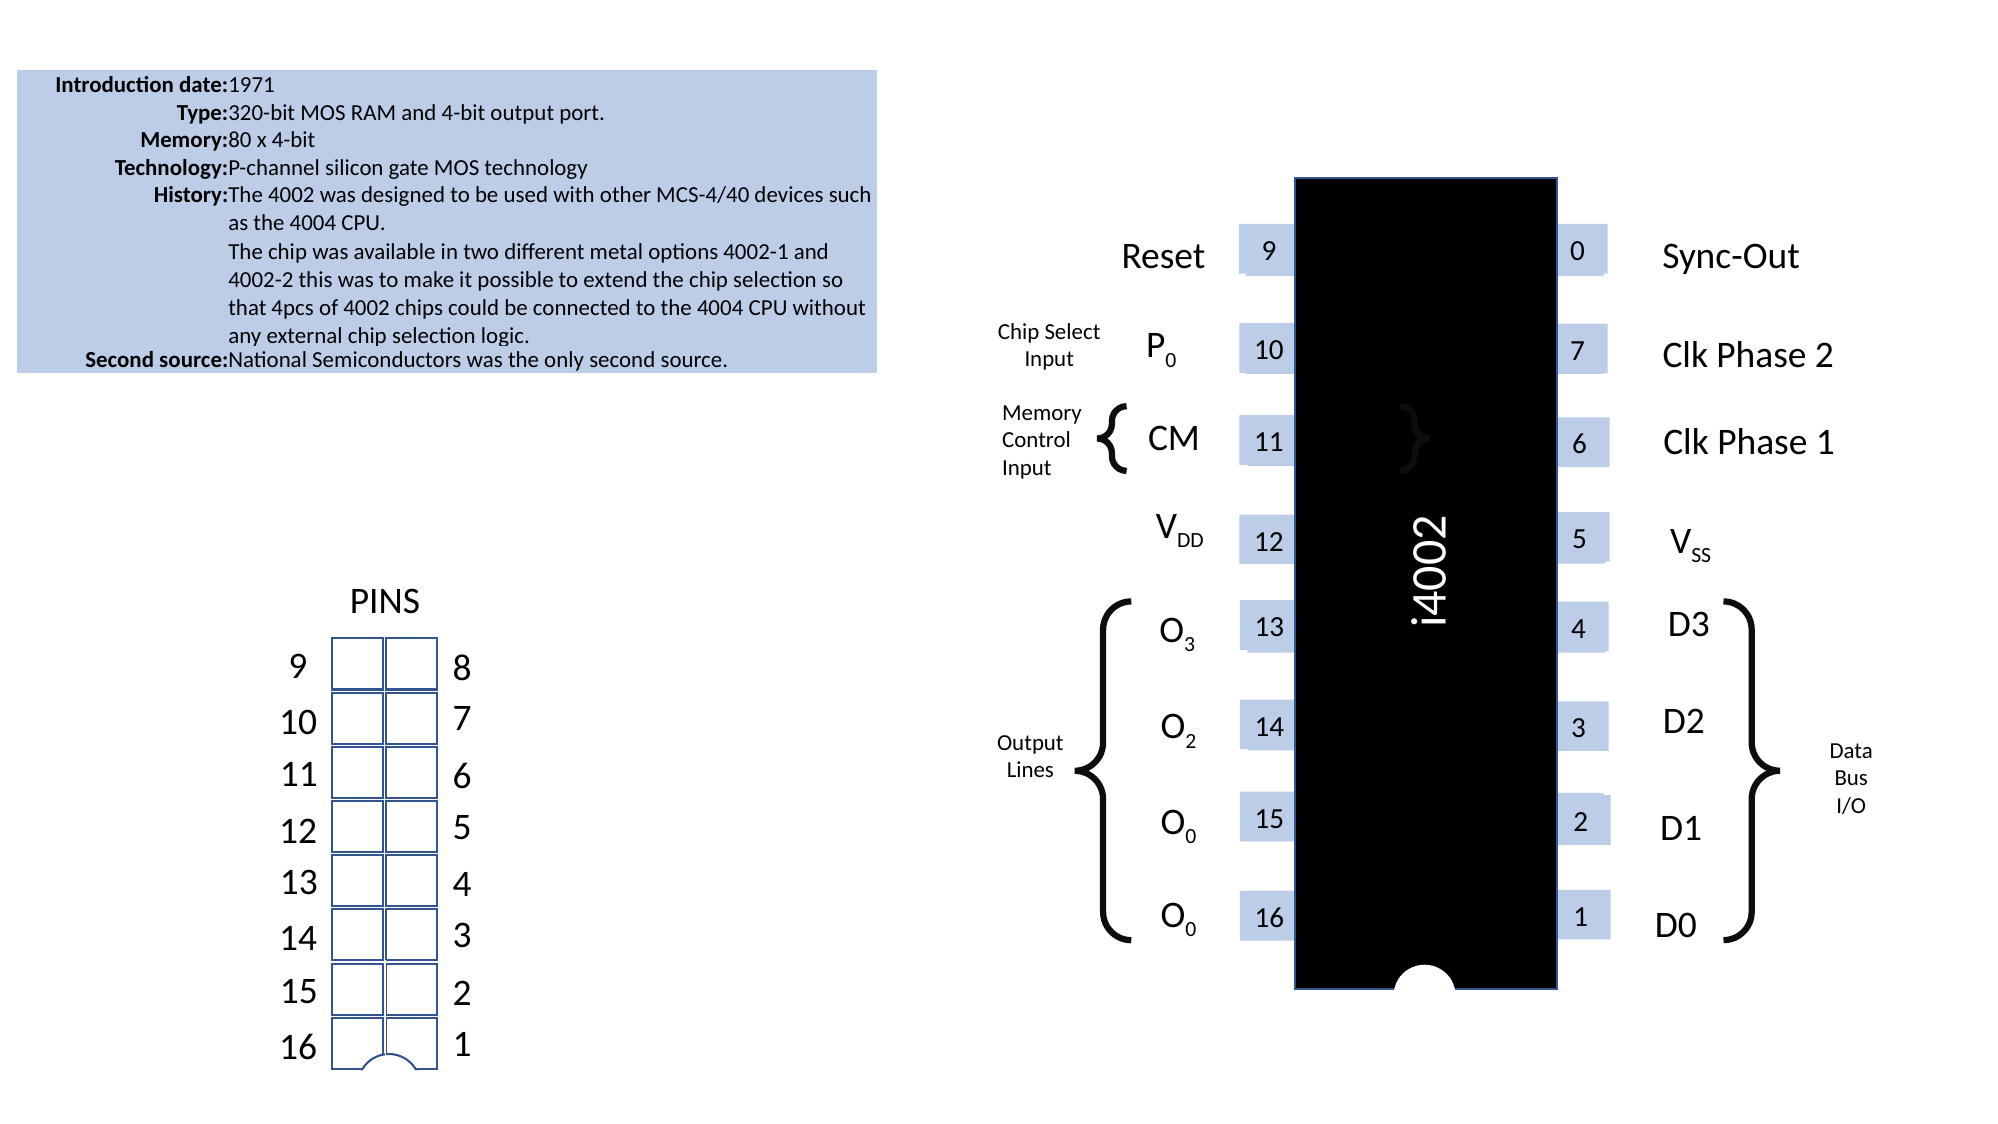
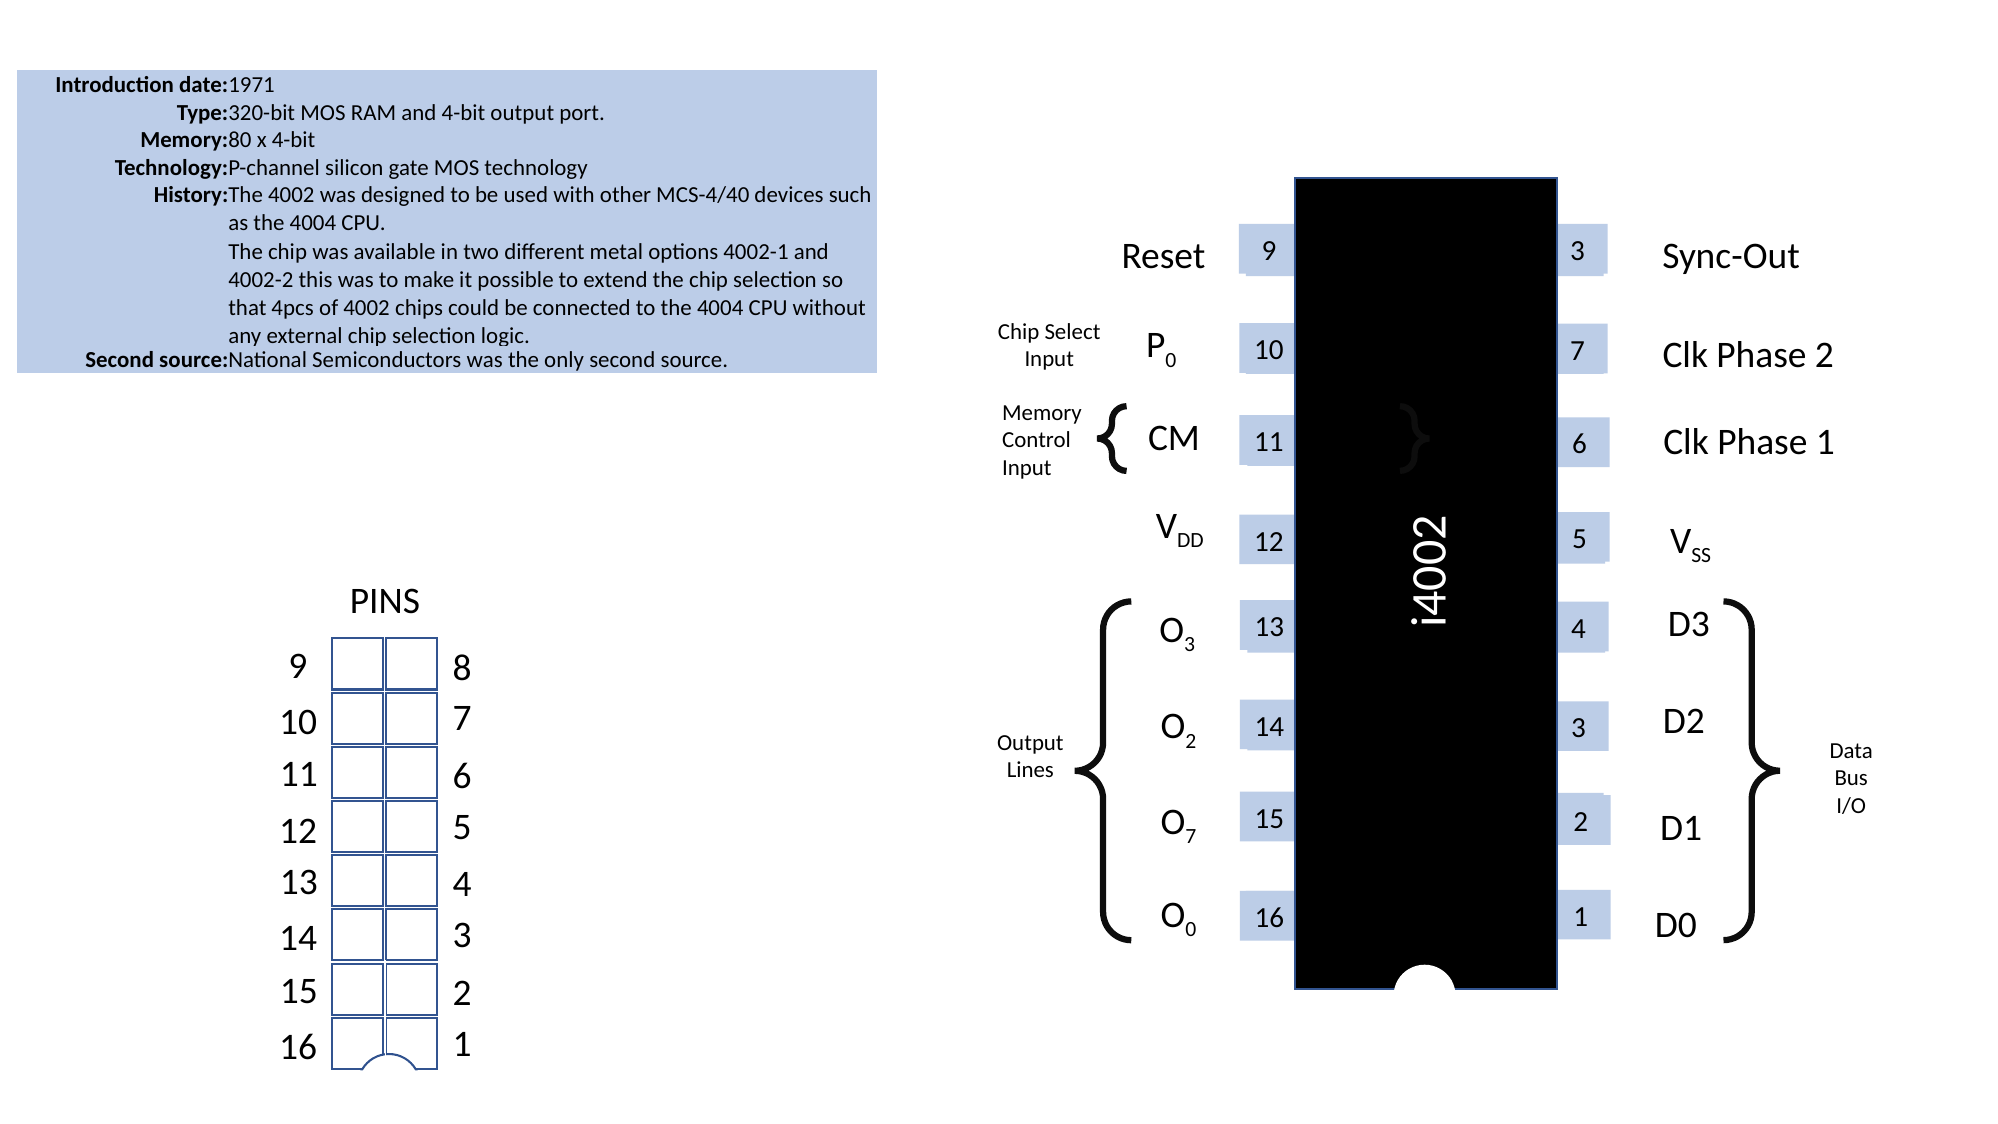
9 0: 0 -> 3 (1577, 251)
0: 0 -> 7 (1191, 836)
